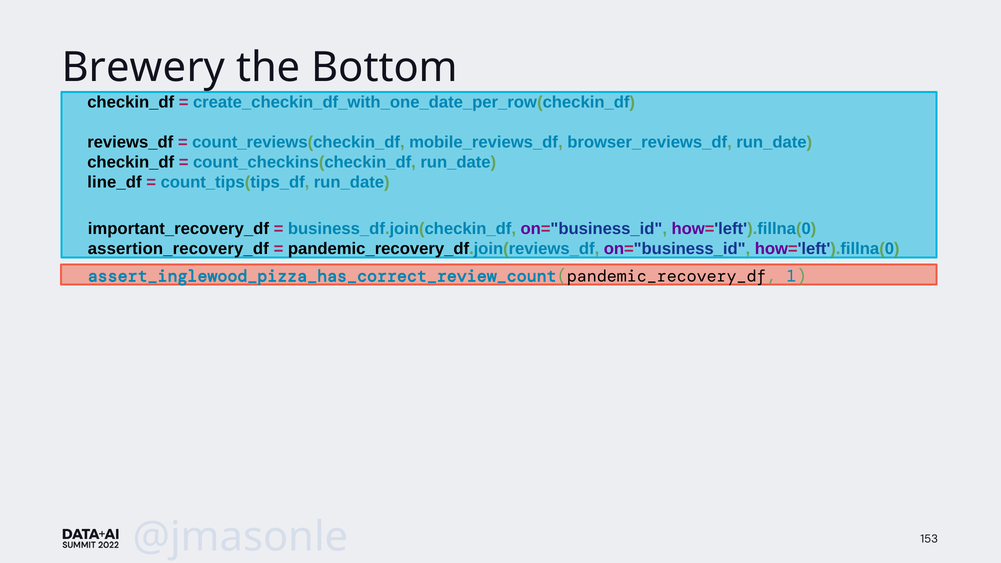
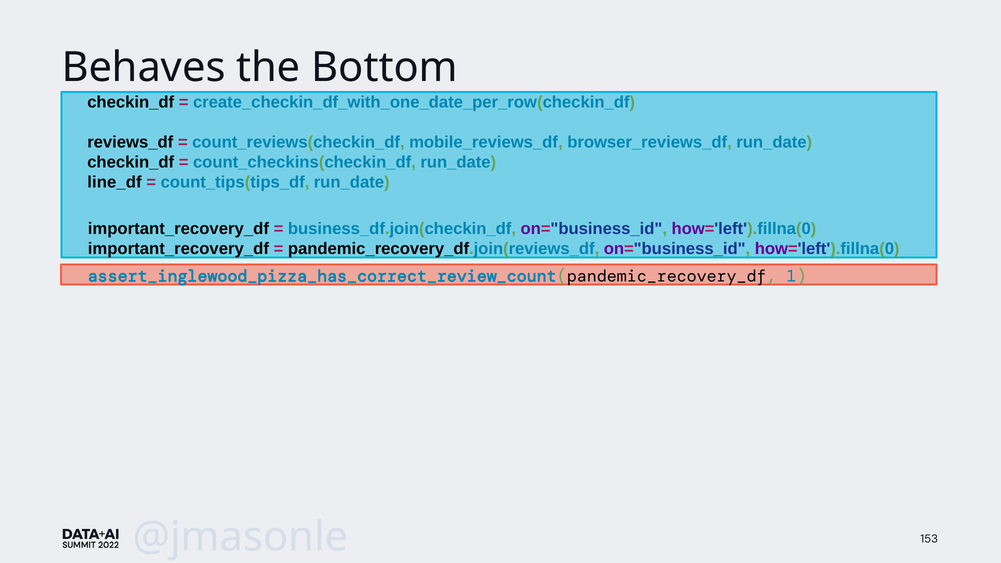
Brewery: Brewery -> Behaves (144, 68)
assertion_recovery_df: assertion_recovery_df -> important_recovery_df (178, 249)
